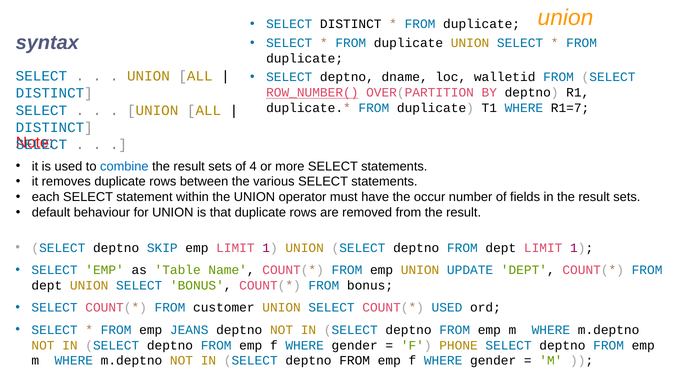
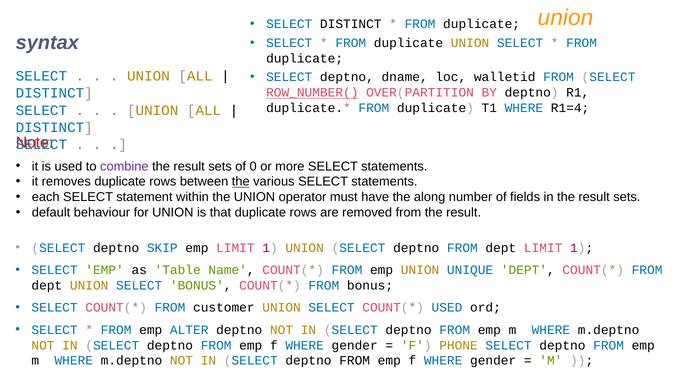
R1=7: R1=7 -> R1=4 (570, 108)
combine colour: blue -> purple (124, 166)
4: 4 -> 0 (253, 166)
the underline: none -> present (241, 182)
occur: occur -> along (430, 197)
UPDATE: UPDATE -> UNIQUE (470, 270)
JEANS: JEANS -> ALTER (189, 330)
